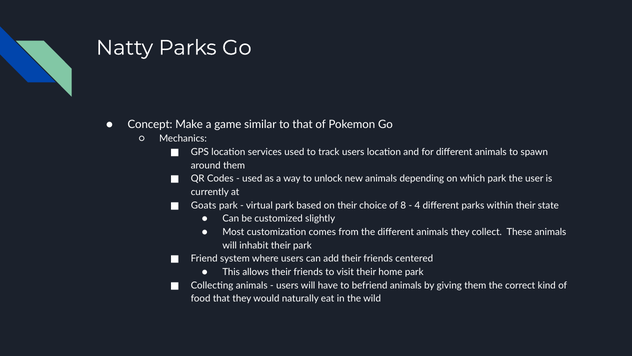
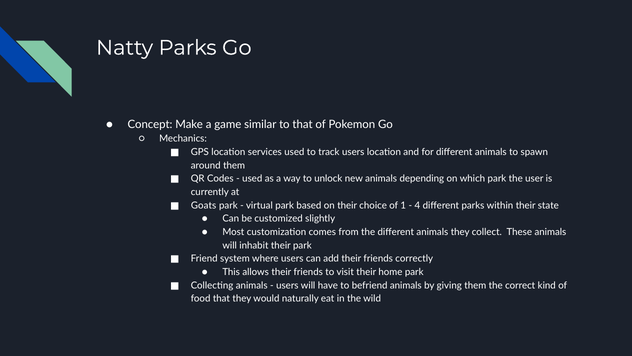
8: 8 -> 1 (403, 205)
centered: centered -> correctly (414, 258)
